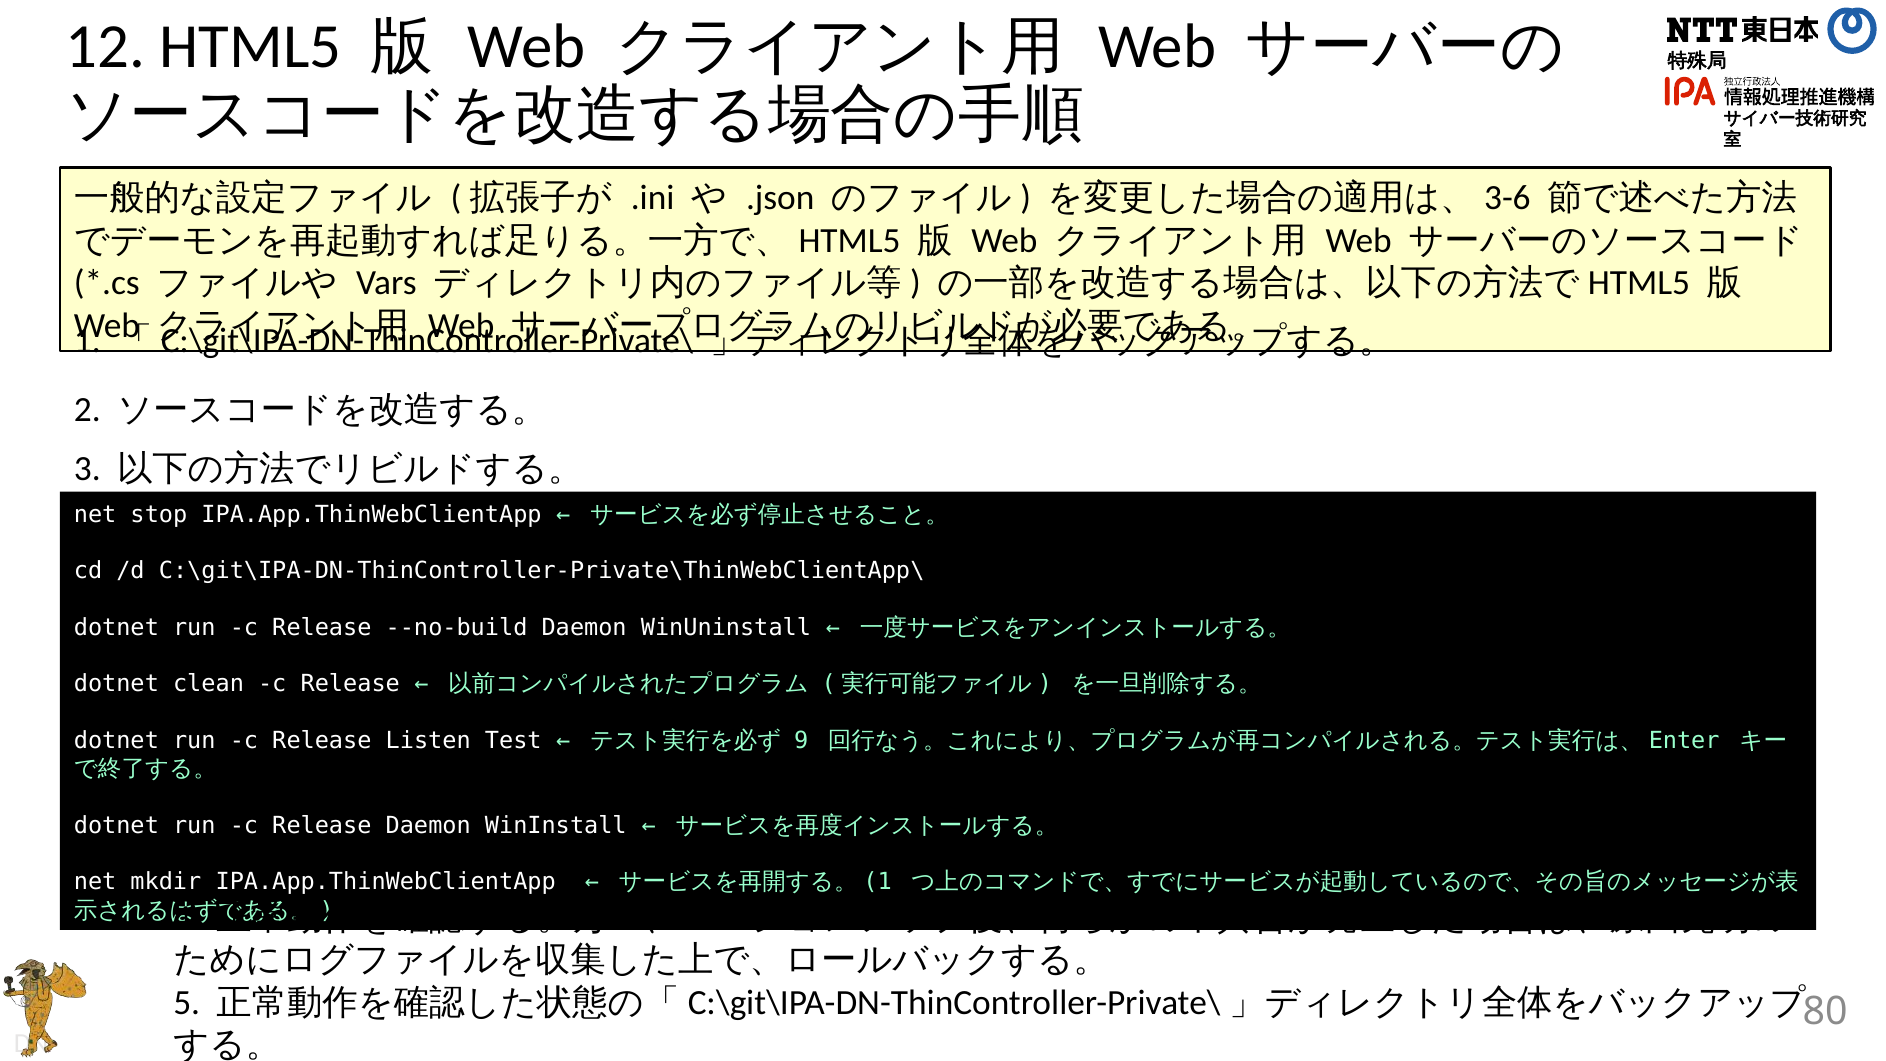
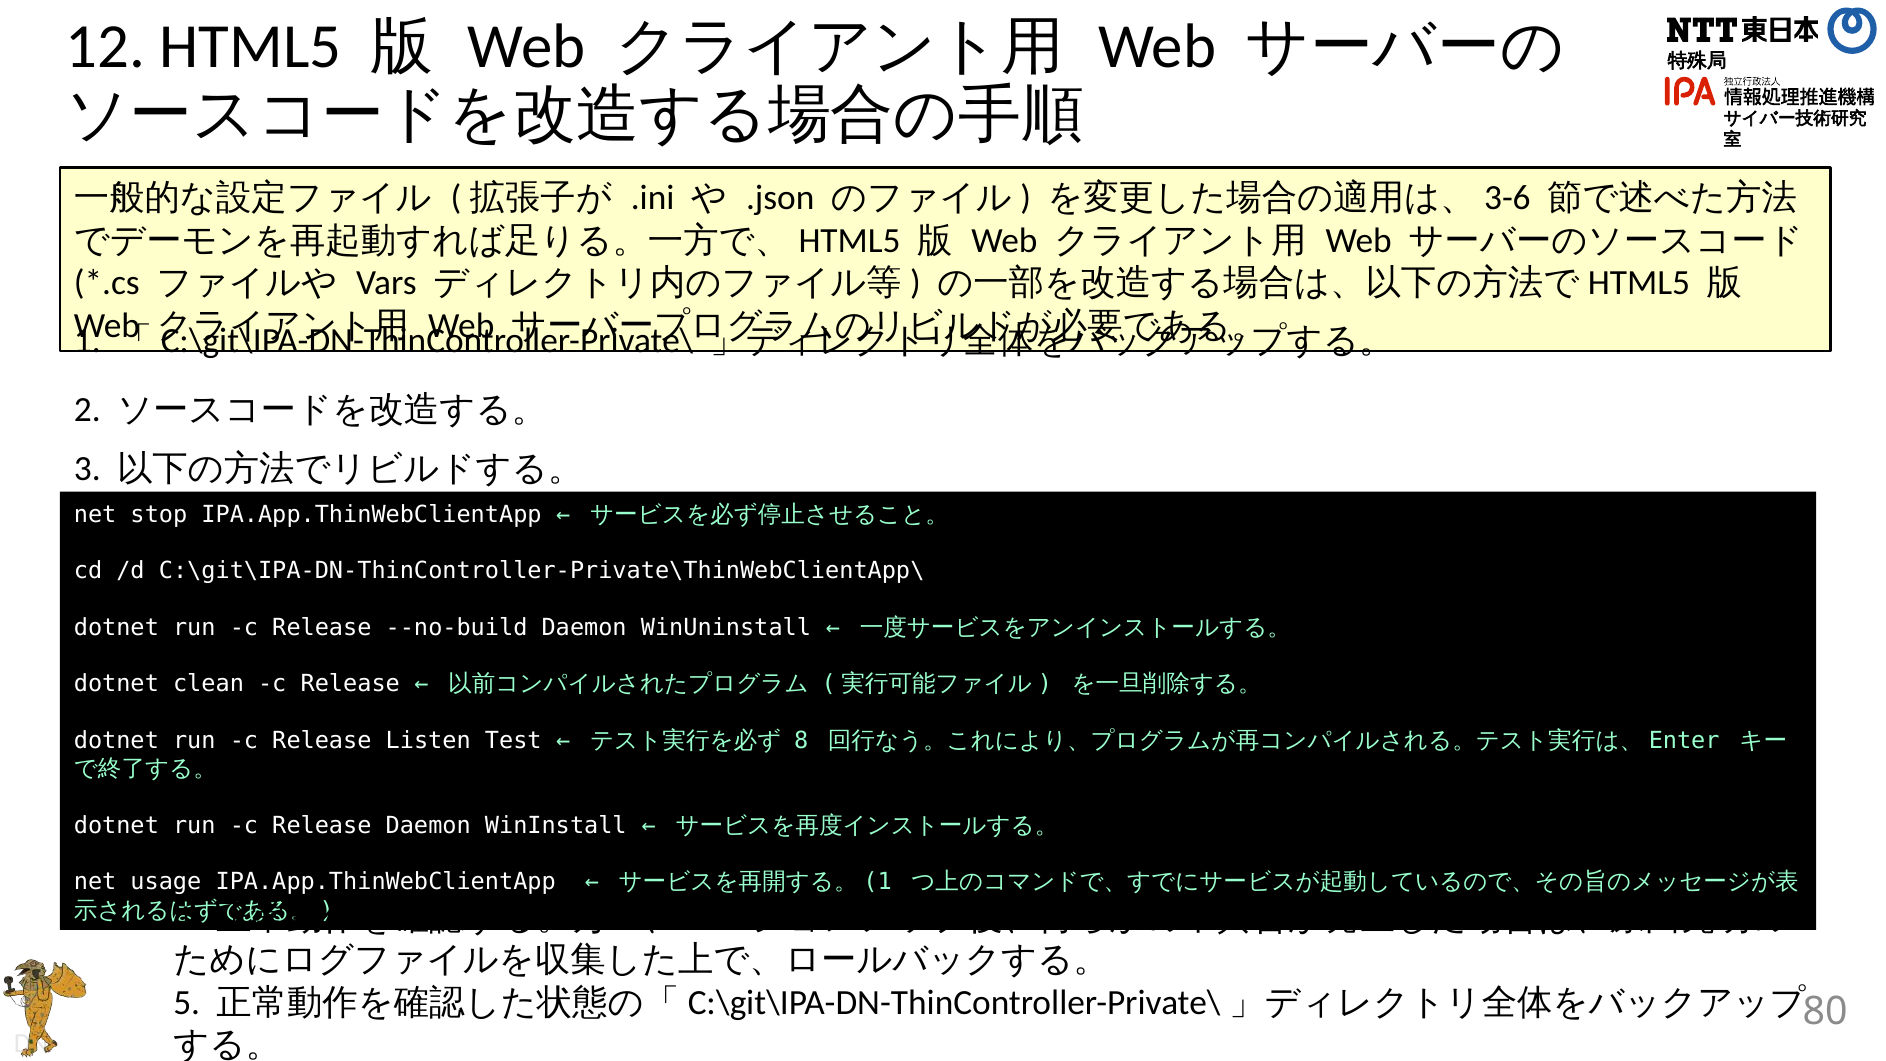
9: 9 -> 8 (801, 741)
mkdir: mkdir -> usage (166, 882)
